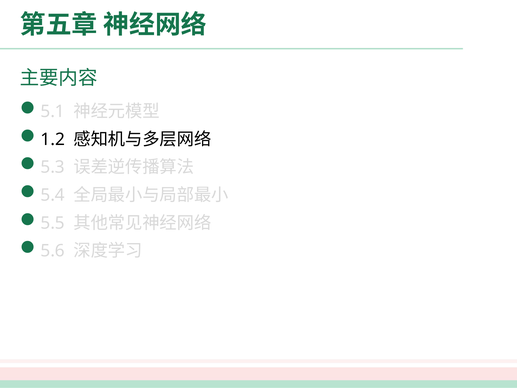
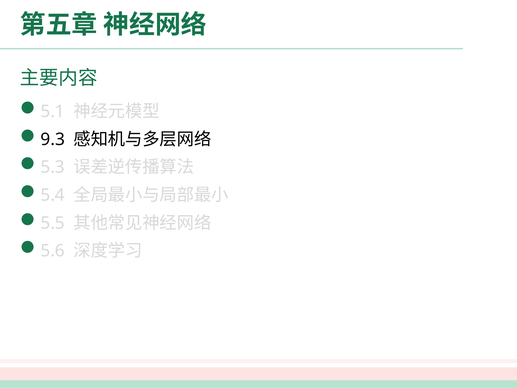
1.2: 1.2 -> 9.3 (53, 139)
